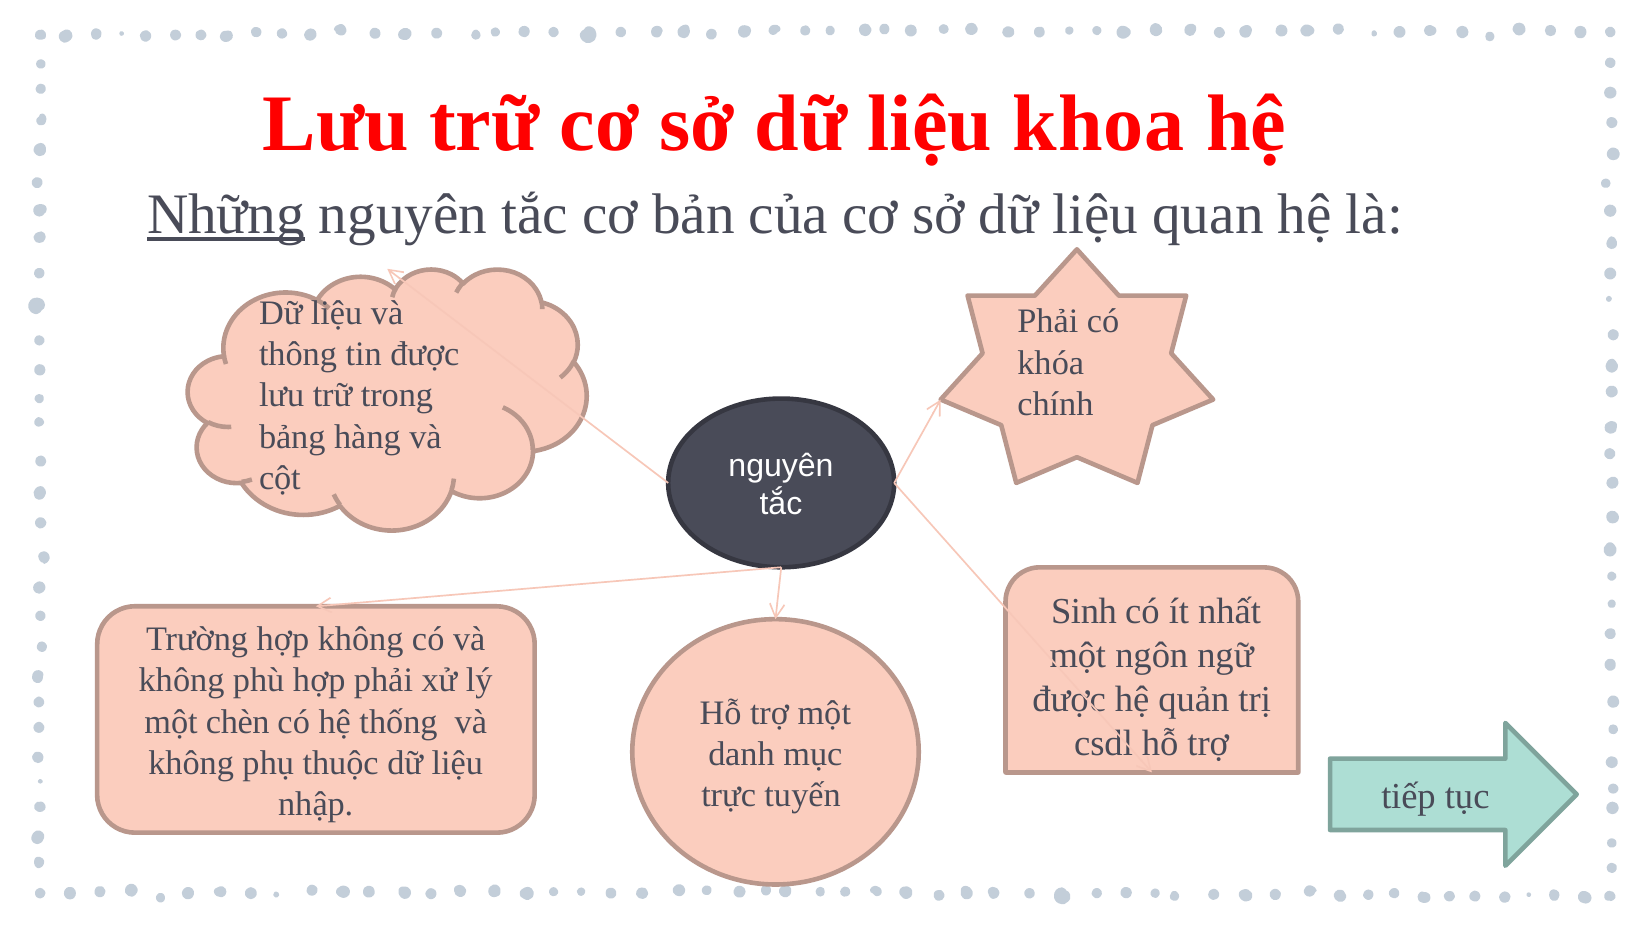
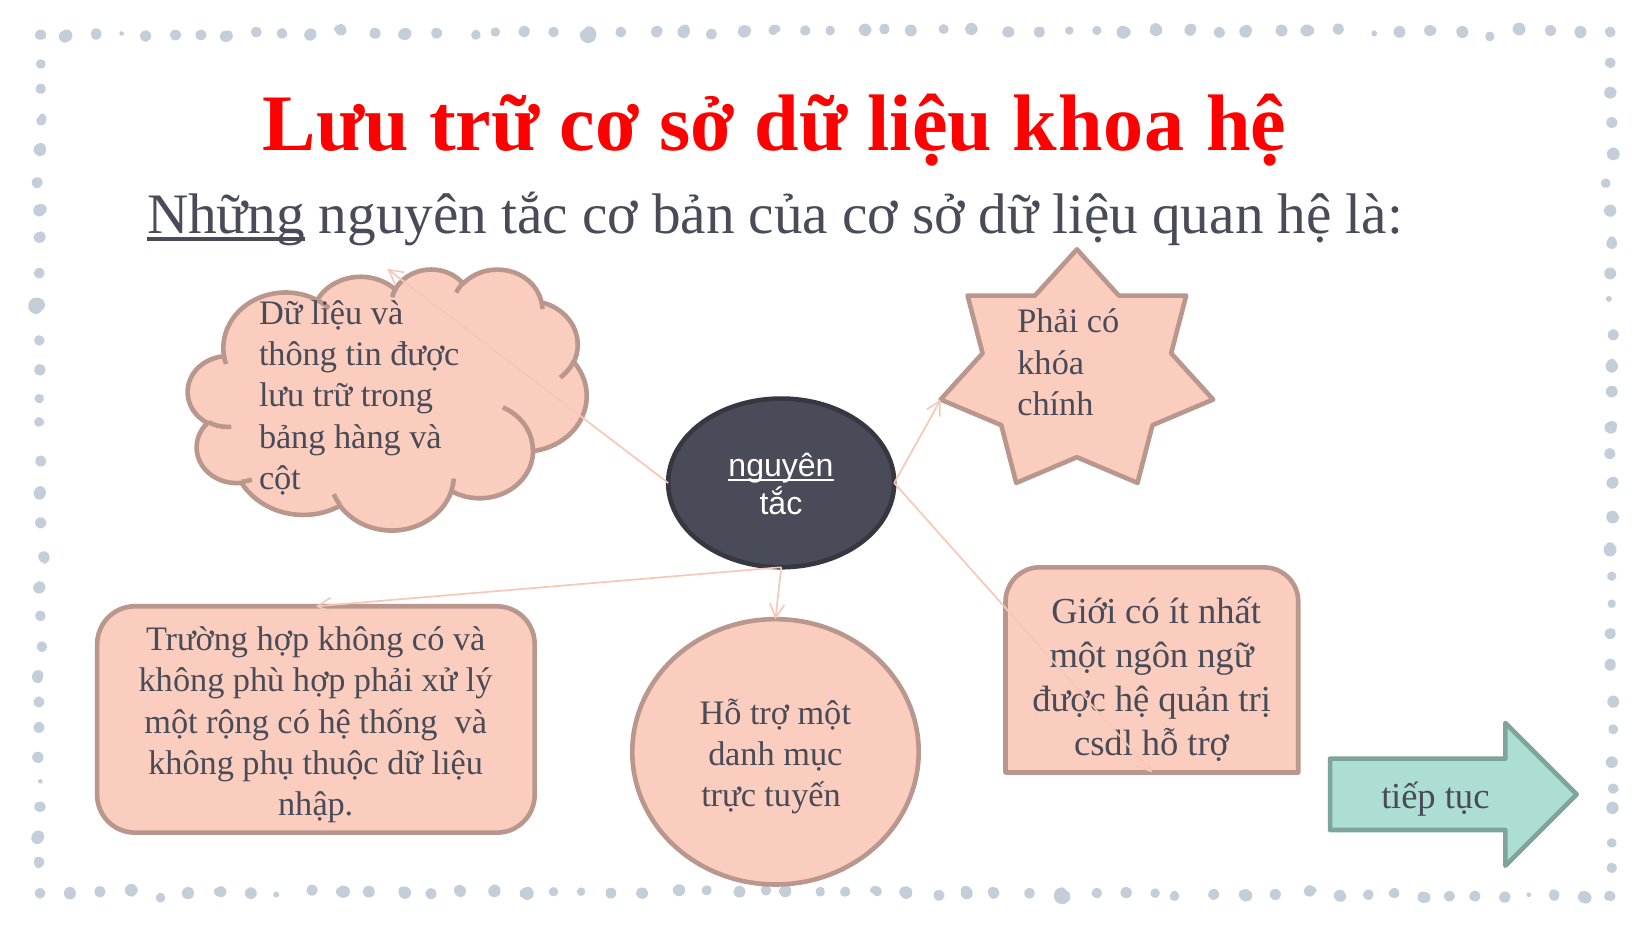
nguyên underline: none -> present (781, 466)
Sinh: Sinh -> Giới (1084, 612)
chèn: chèn -> rộng (238, 722)
